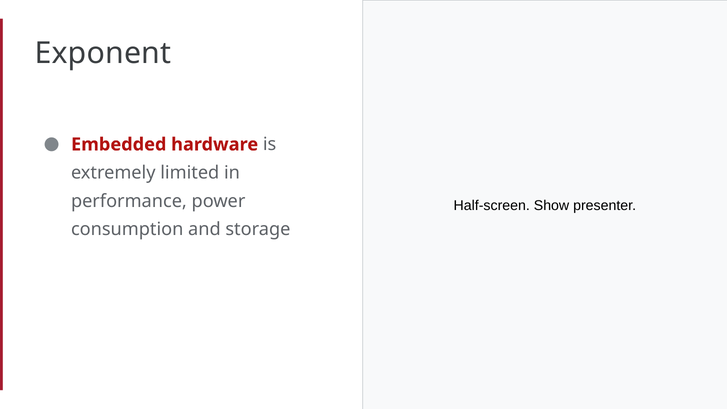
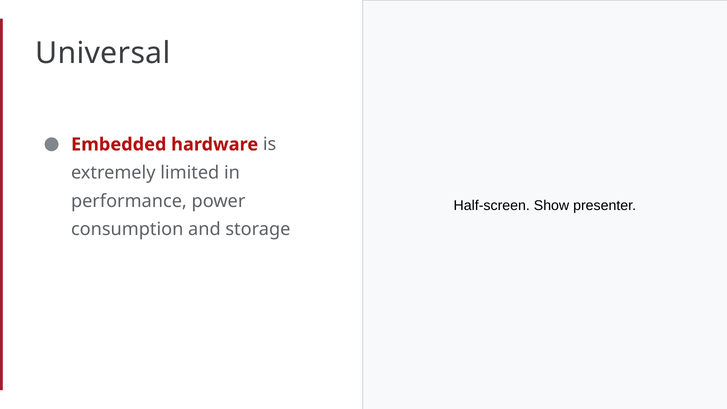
Exponent: Exponent -> Universal (103, 53)
